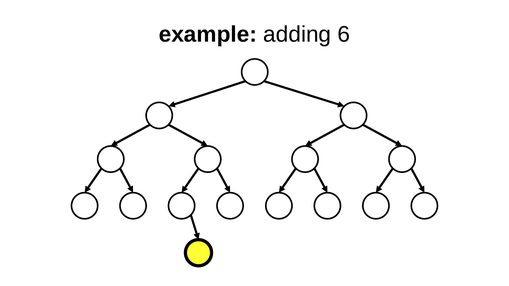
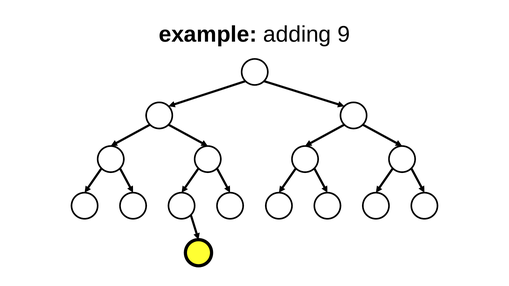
adding 6: 6 -> 9 (344, 34)
